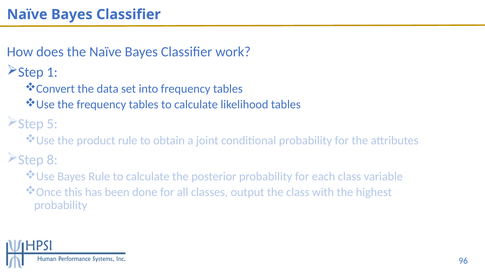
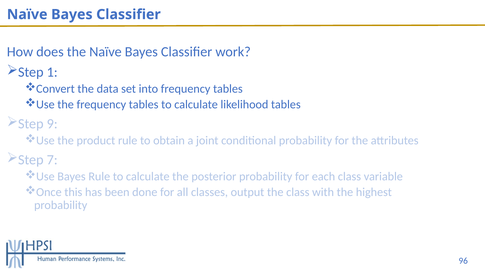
5: 5 -> 9 (52, 124)
8: 8 -> 7 (52, 160)
